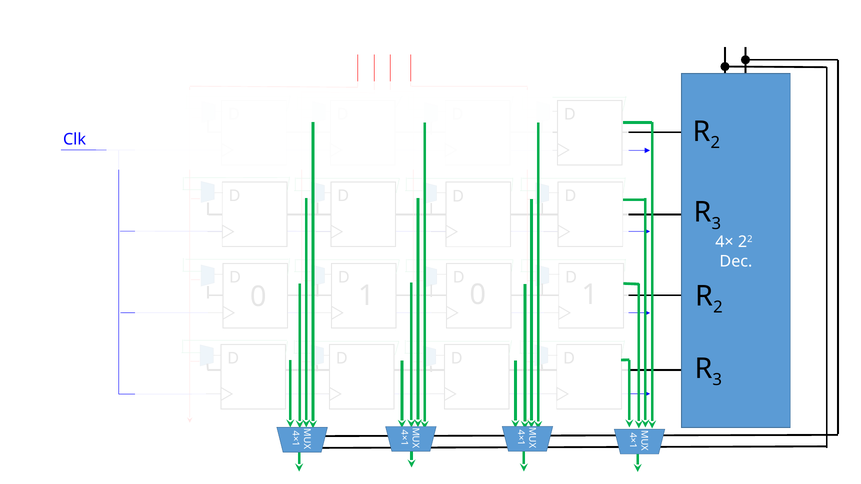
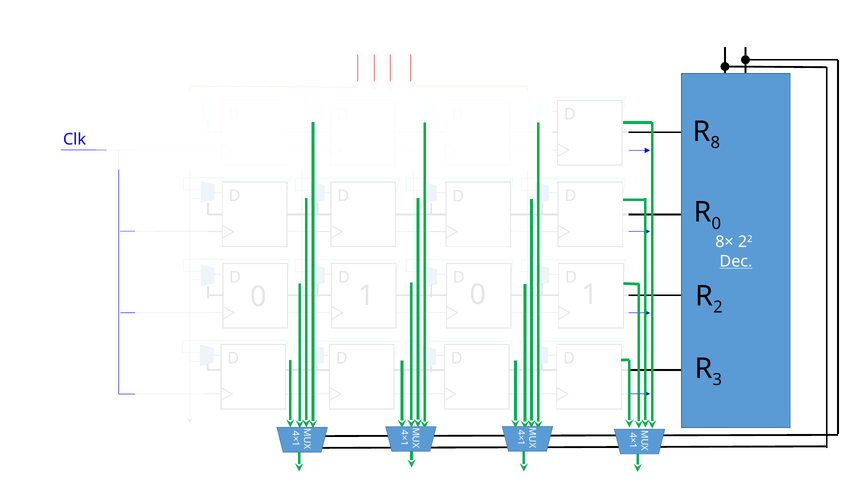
2: 2 -> 8 (715, 143)
3: 3 -> 0 (716, 224)
4×: 4× -> 8× (725, 242)
Dec underline: none -> present (736, 261)
